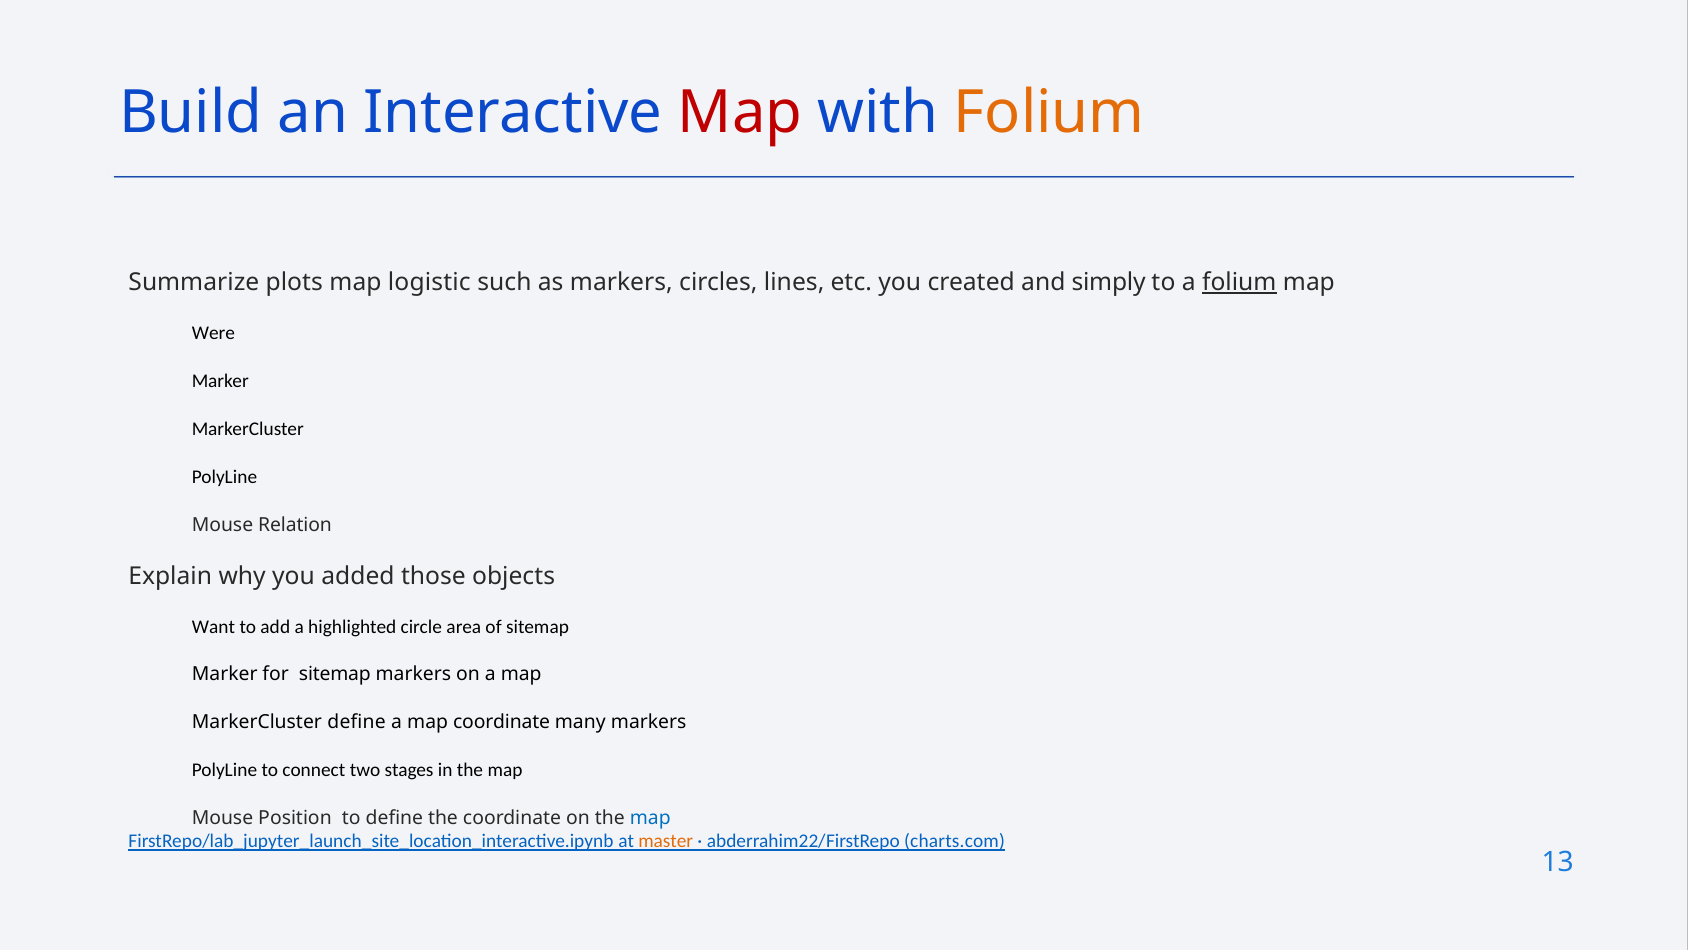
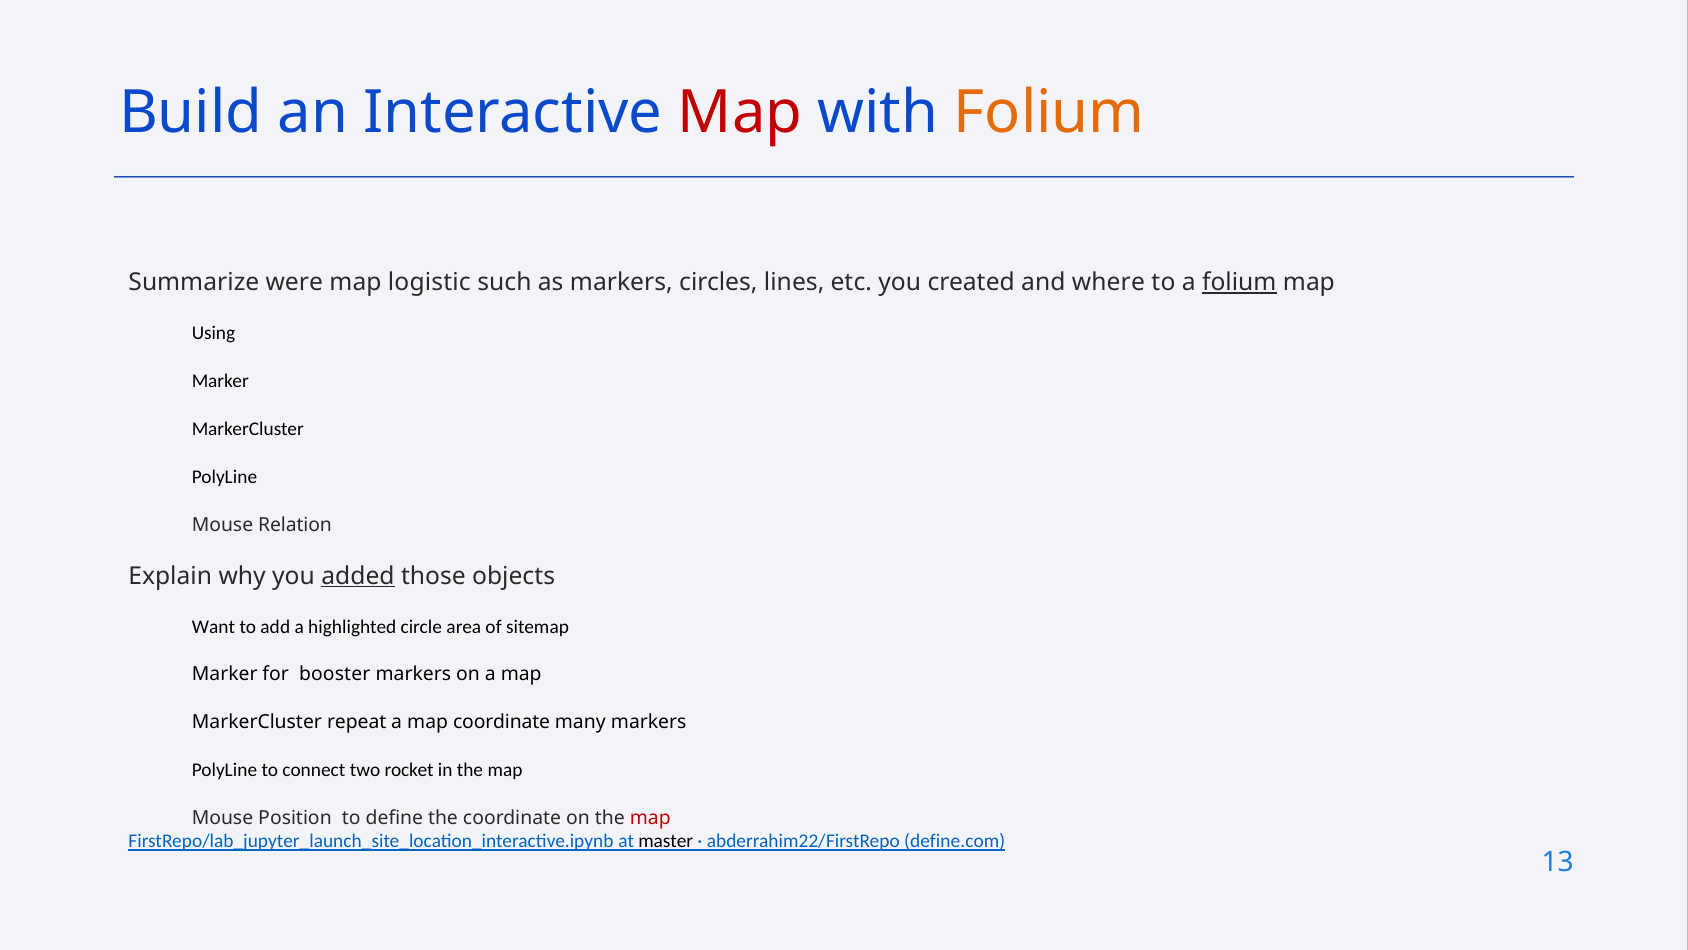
plots: plots -> were (294, 282)
simply: simply -> where (1108, 282)
Were: Were -> Using (213, 333)
added underline: none -> present (358, 576)
for sitemap: sitemap -> booster (335, 674)
MarkerCluster define: define -> repeat (357, 722)
stages: stages -> rocket (409, 770)
map colour: blue -> red (650, 818)
master colour: orange -> black (666, 841)
charts.com: charts.com -> define.com (955, 841)
